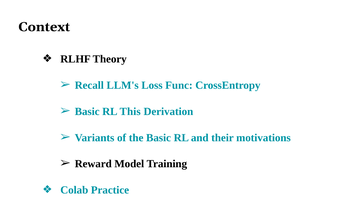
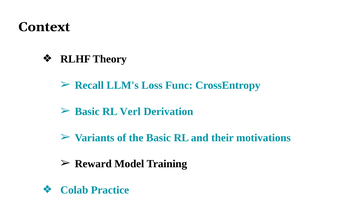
This: This -> Verl (130, 112)
